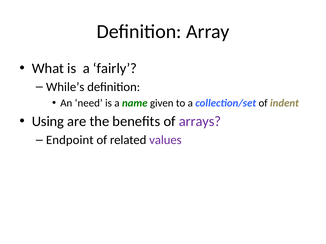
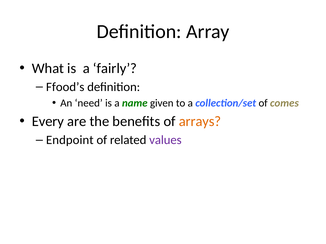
While’s: While’s -> Ffood’s (65, 87)
indent: indent -> comes (284, 103)
Using: Using -> Every (48, 122)
arrays colour: purple -> orange (200, 122)
